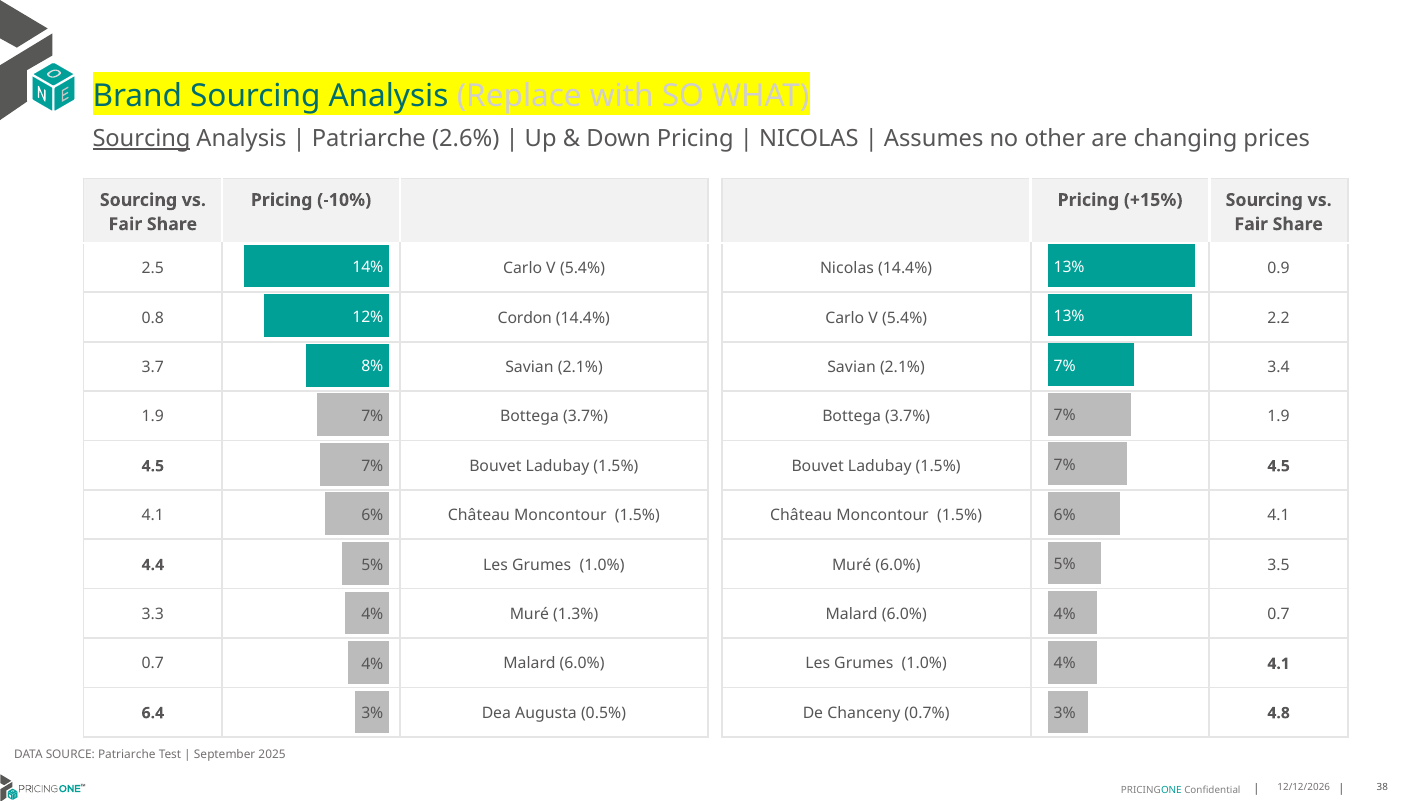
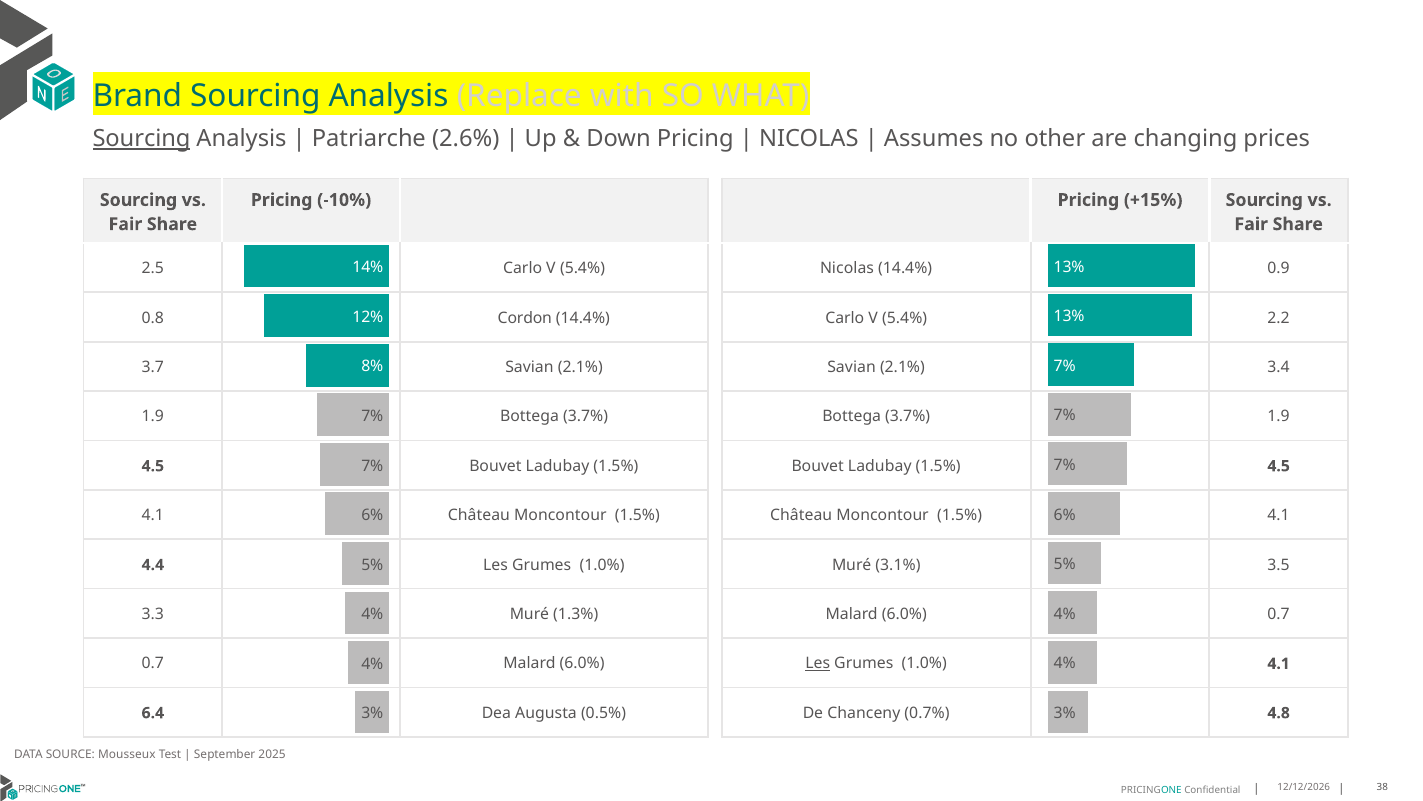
Muré 6.0%: 6.0% -> 3.1% (898, 564)
Les underline: none -> present (818, 663)
SOURCE Patriarche: Patriarche -> Mousseux (127, 754)
